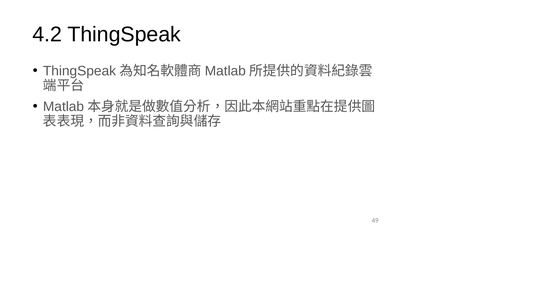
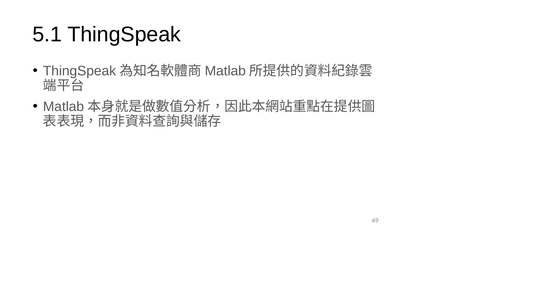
4.2: 4.2 -> 5.1 (47, 34)
